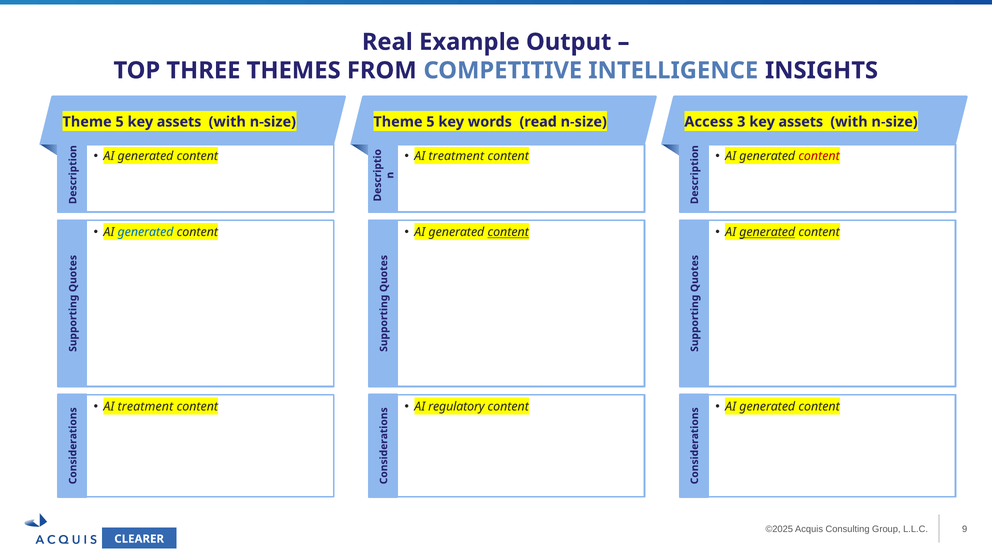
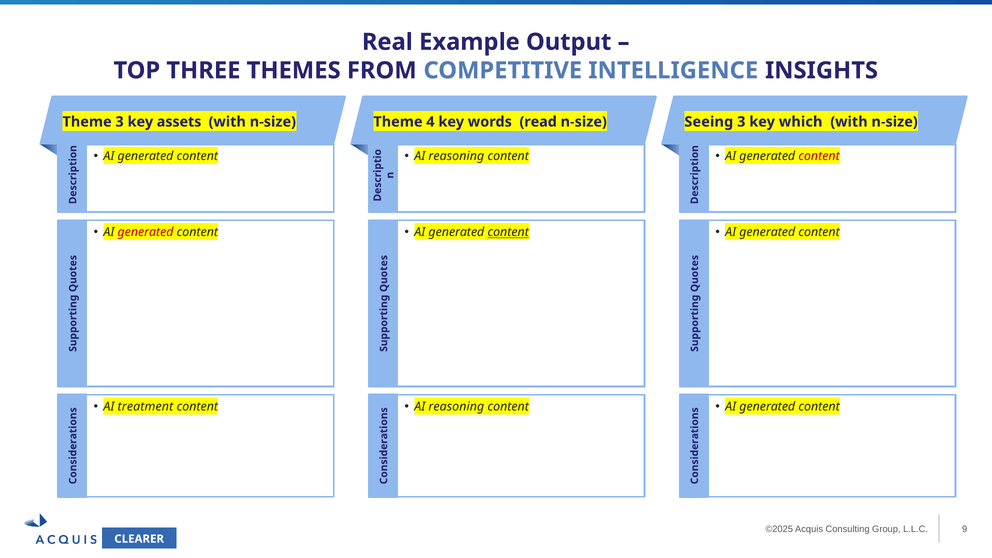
5: 5 -> 3 (120, 122)
5: 5 -> 4 (430, 122)
Access: Access -> Seeing (709, 122)
3 key assets: assets -> which (801, 122)
treatment: treatment -> reasoning (456, 156)
generated colour: blue -> red (146, 232)
generated underline: present -> none (767, 232)
regulatory: regulatory -> reasoning (456, 407)
